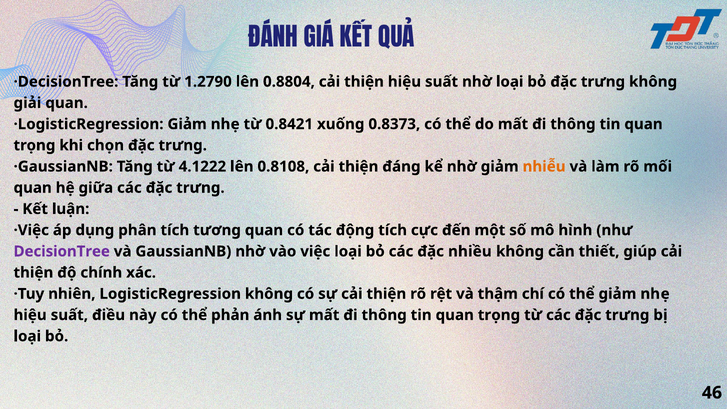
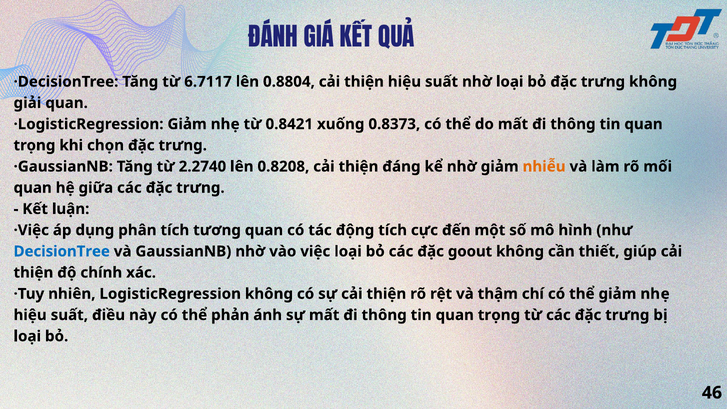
1.2790: 1.2790 -> 6.7117 (208, 82)
4.1222: 4.1222 -> 2.2740 (202, 167)
0.8108: 0.8108 -> 0.8208 (283, 167)
DecisionTree colour: purple -> blue (62, 251)
nhiều: nhiều -> goout (470, 251)
